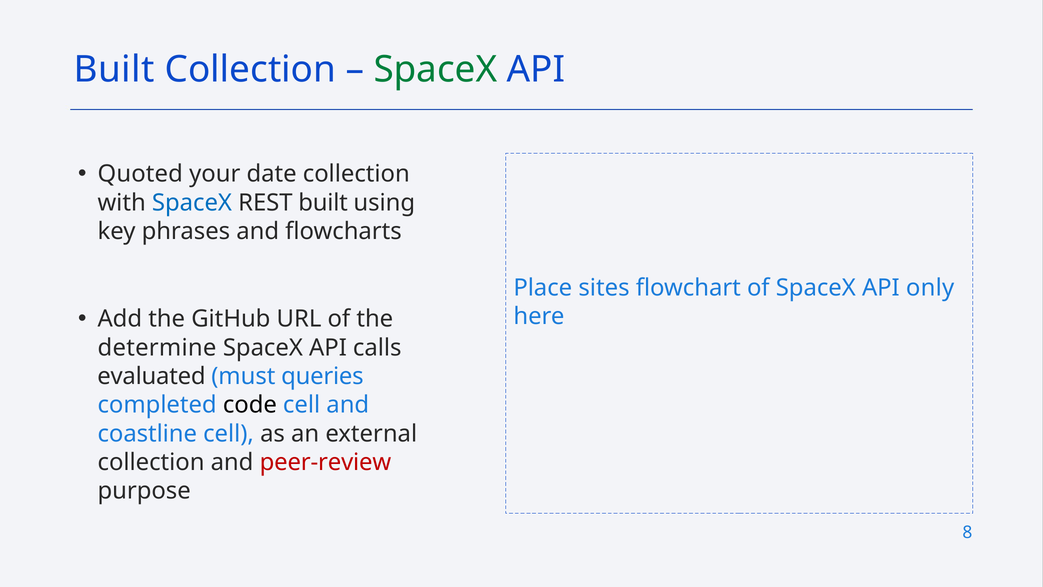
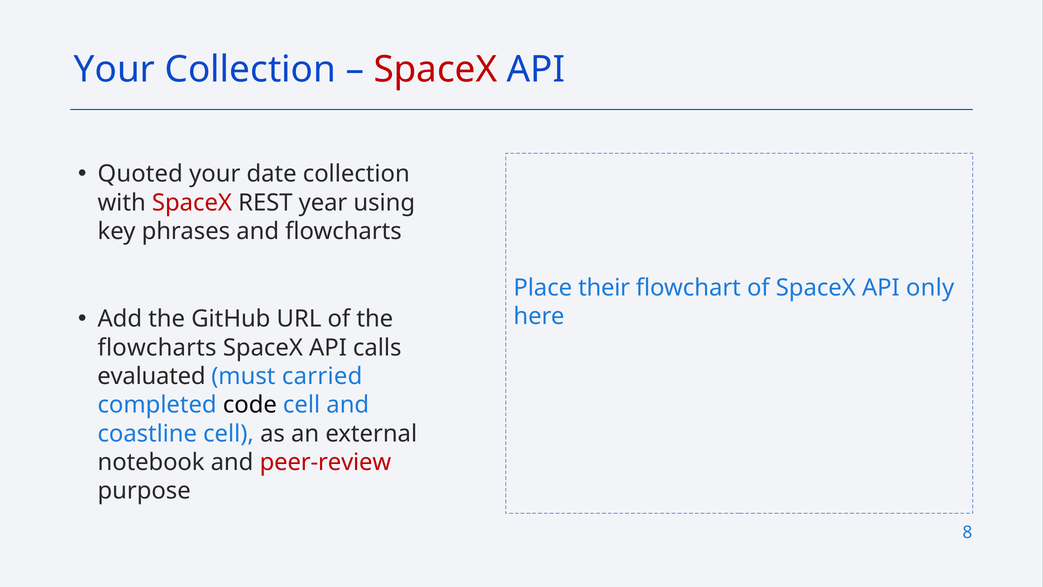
Built: Built -> Your (114, 70)
SpaceX colour: green -> red (435, 70)
SpaceX colour: blue -> red (192, 203)
REST built: built -> year (323, 203)
sites: sites -> their (604, 288)
determine: determine -> flowcharts (157, 348)
queries: queries -> carried (322, 376)
collection: collection -> notebook (151, 462)
